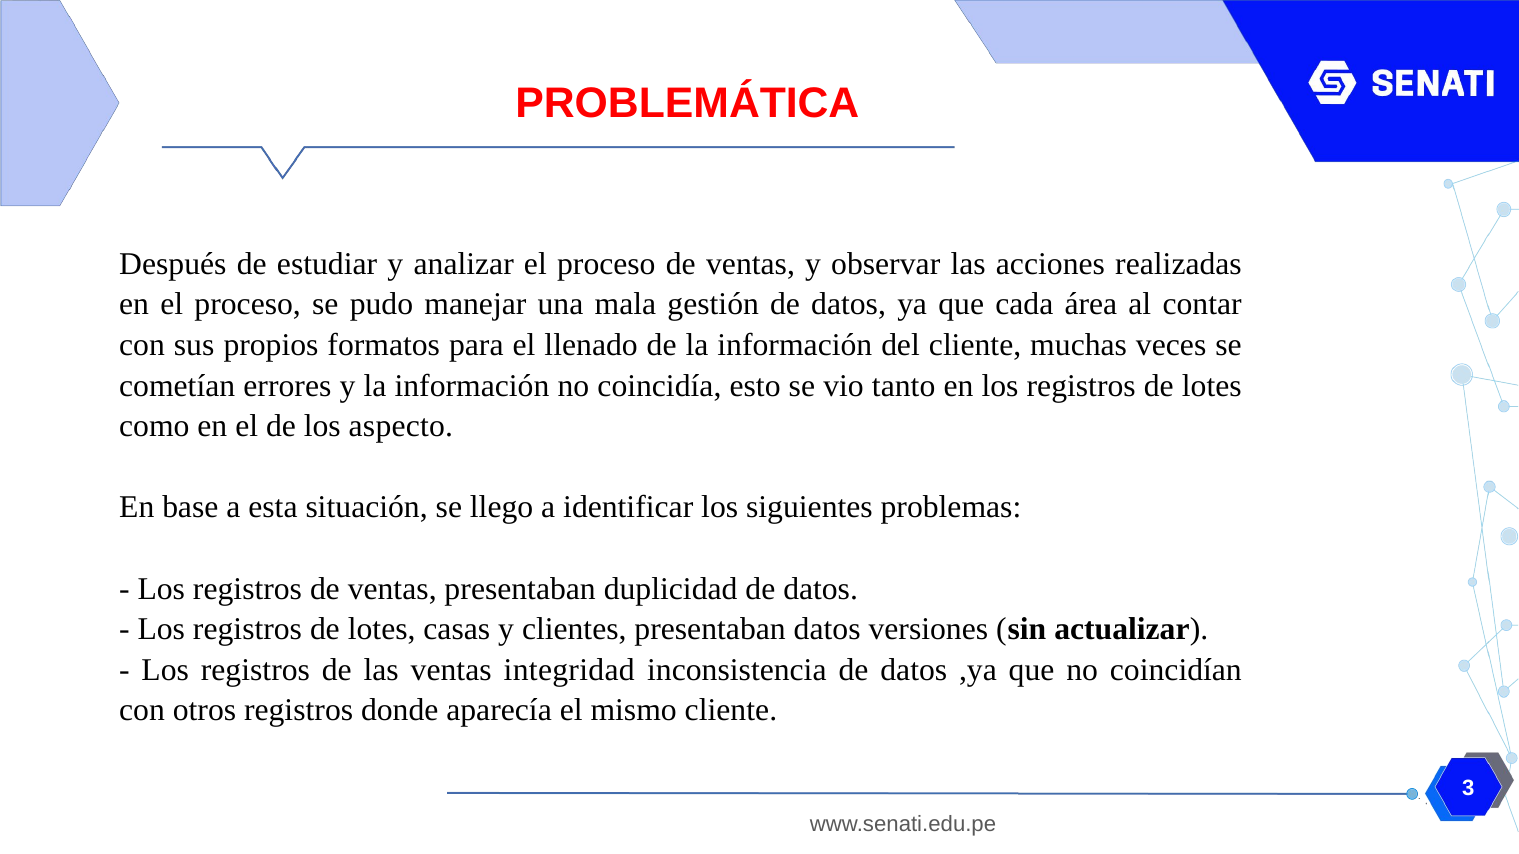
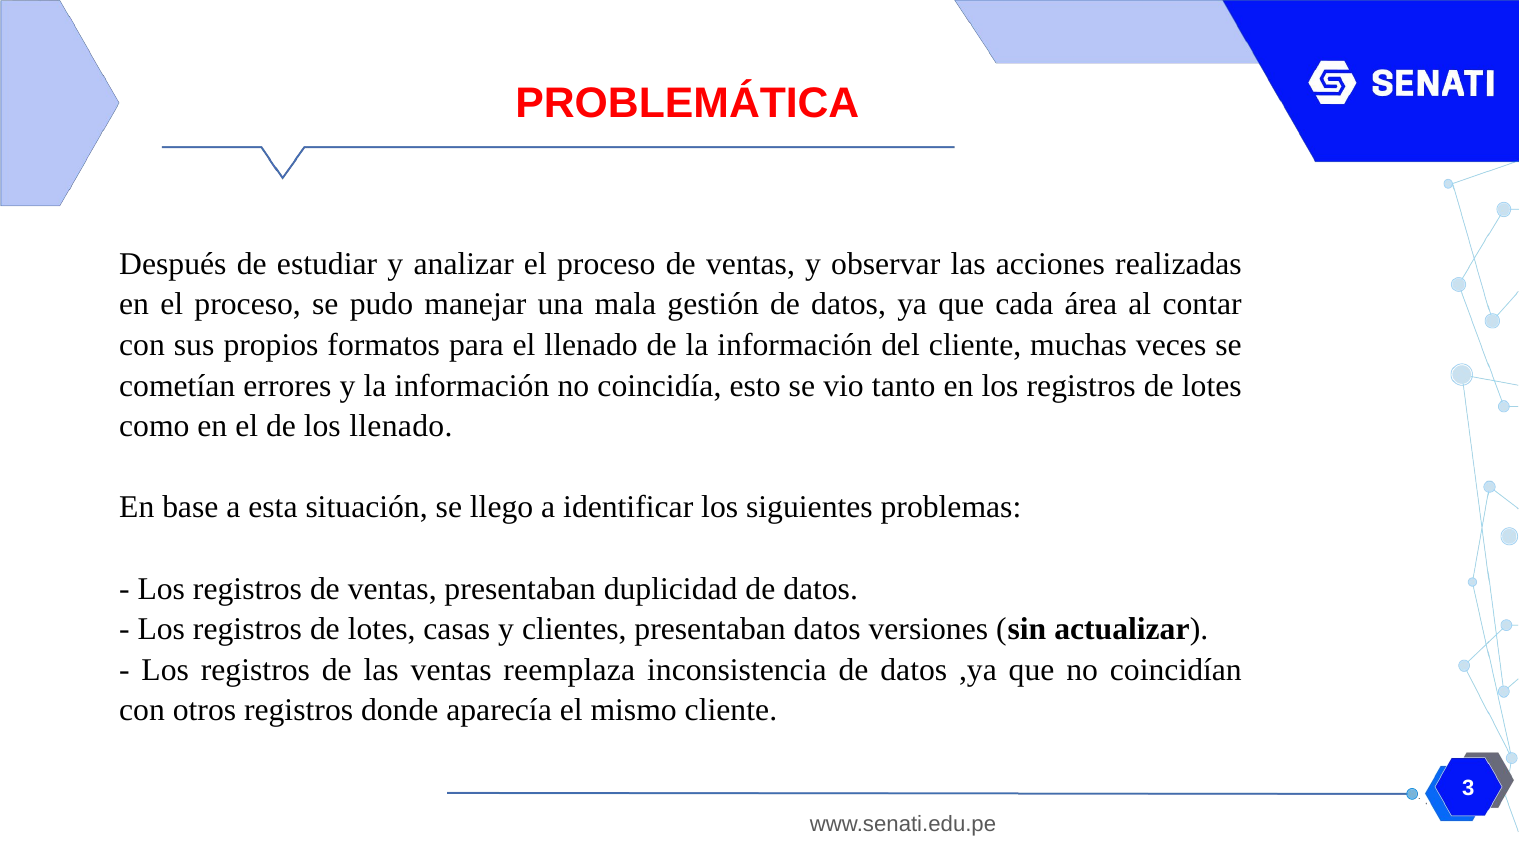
los aspecto: aspecto -> llenado (401, 426)
integridad: integridad -> reemplaza (569, 670)
